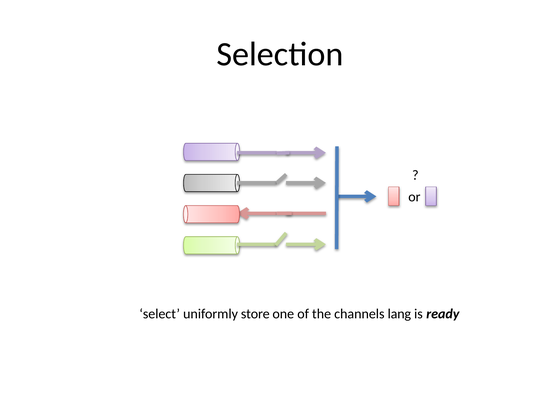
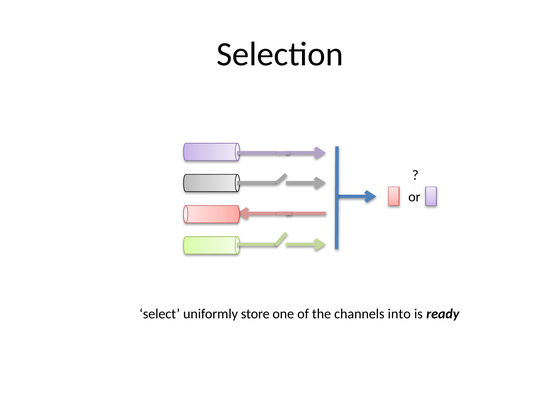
lang: lang -> into (399, 314)
